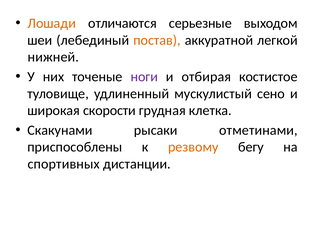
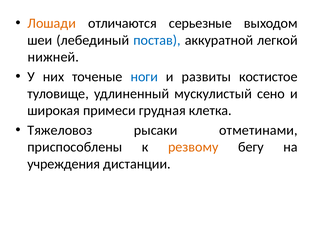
постав colour: orange -> blue (157, 40)
ноги colour: purple -> blue (144, 77)
отбирая: отбирая -> развиты (206, 77)
скорости: скорости -> примеси (109, 111)
Скакунами: Скакунами -> Тяжеловоз (60, 131)
спортивных: спортивных -> учреждения (64, 164)
